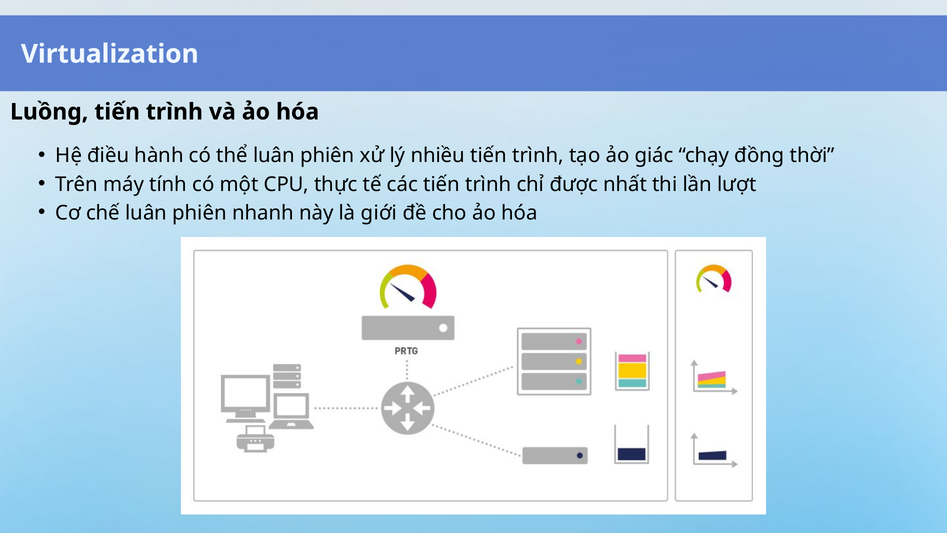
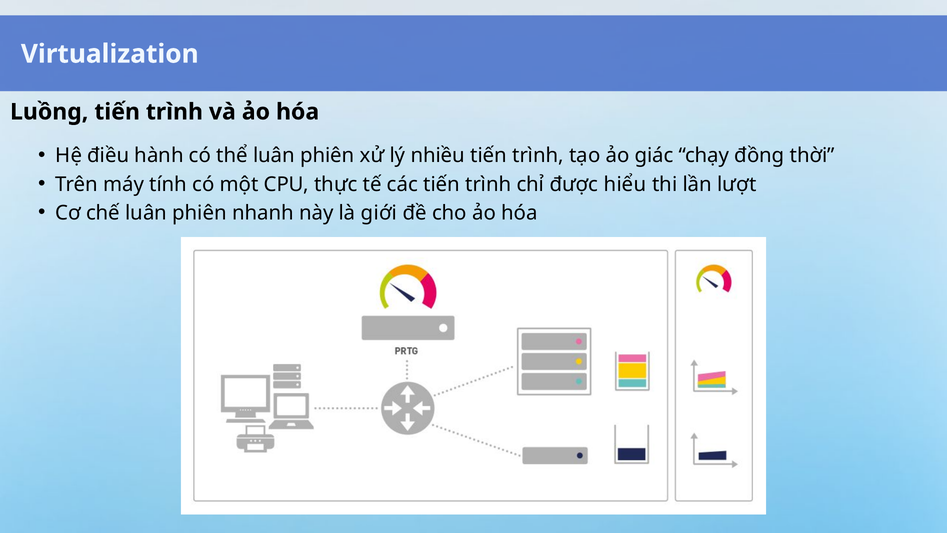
nhất: nhất -> hiểu (625, 184)
